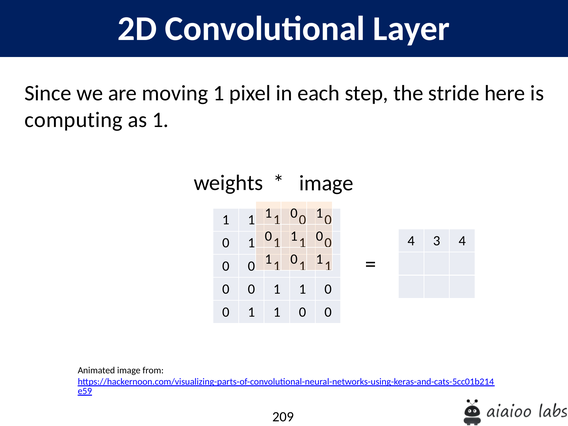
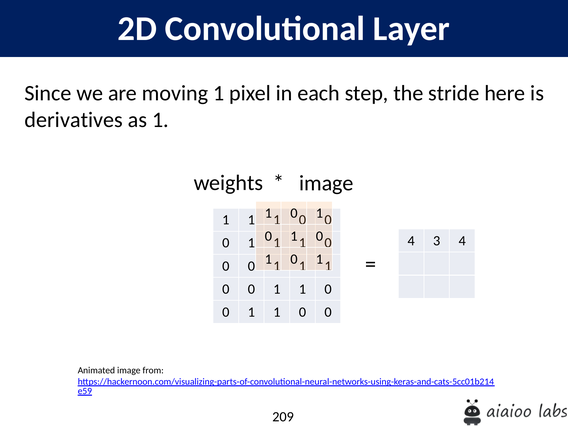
computing: computing -> derivatives (74, 120)
